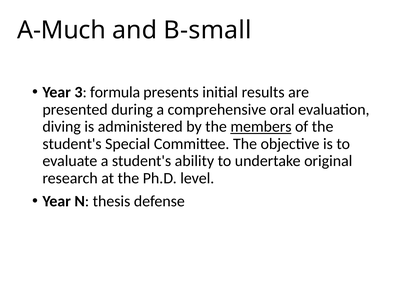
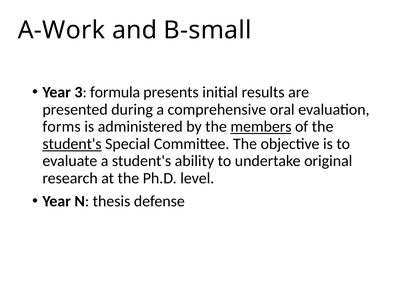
A-Much: A-Much -> A-Work (61, 30)
diving: diving -> forms (62, 127)
student's underline: none -> present (72, 144)
